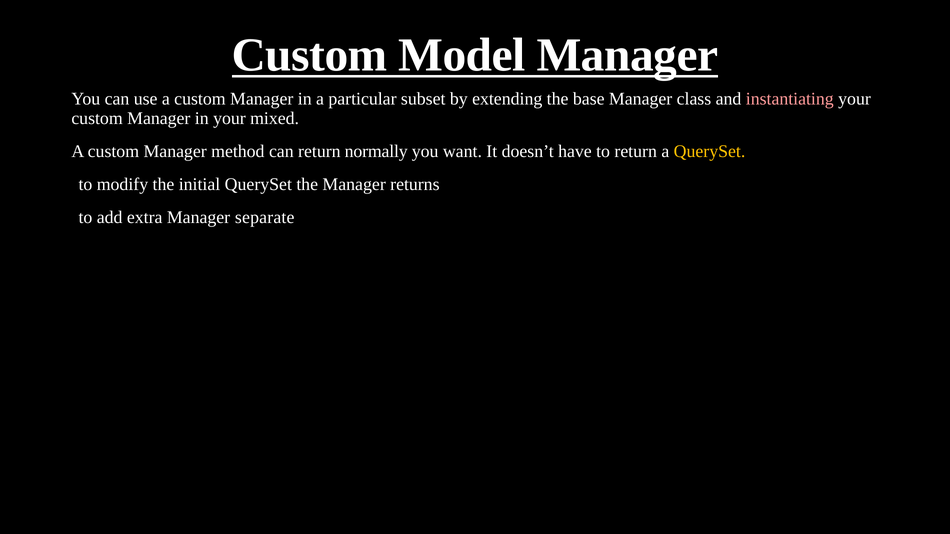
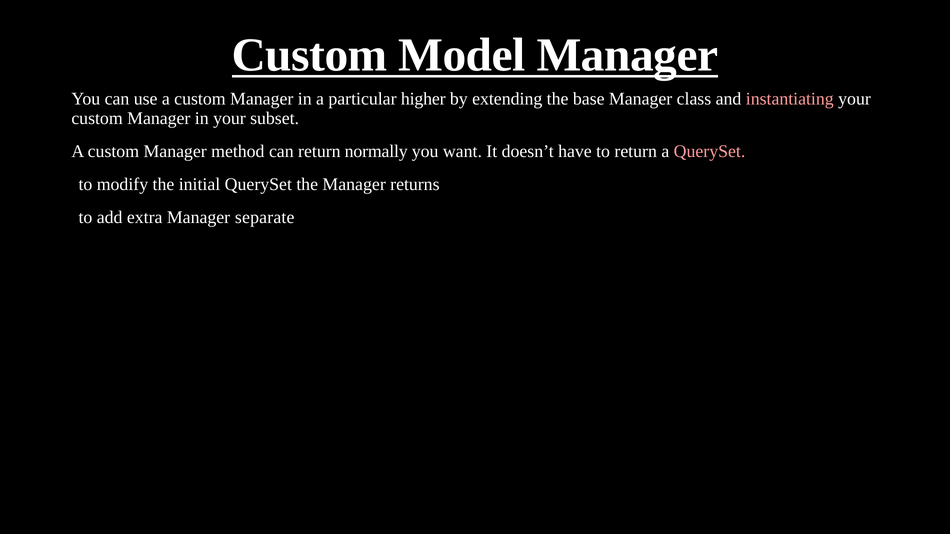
subset: subset -> higher (423, 99)
mixed: mixed -> subset (275, 118)
QuerySet colour: yellow -> pink (710, 151)
